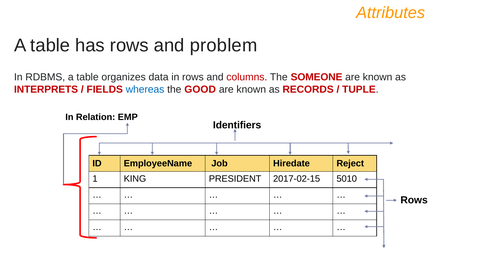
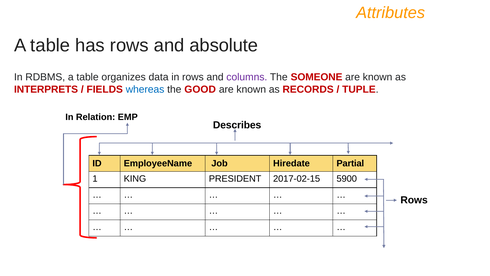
problem: problem -> absolute (224, 45)
columns colour: red -> purple (247, 77)
Identifiers: Identifiers -> Describes (237, 125)
Reject: Reject -> Partial (350, 163)
5010: 5010 -> 5900 (347, 178)
